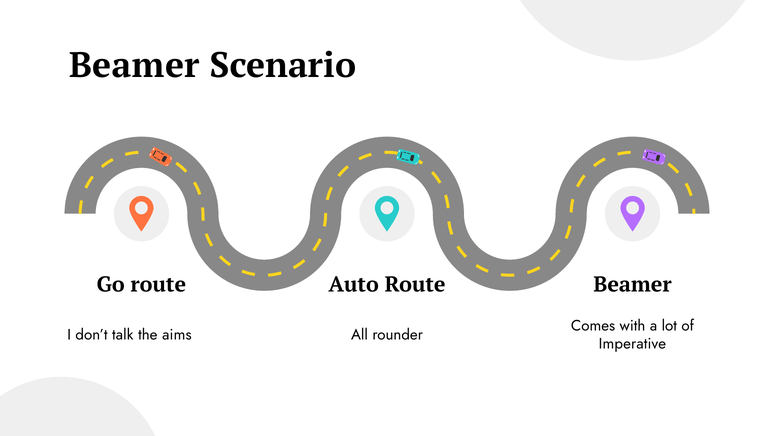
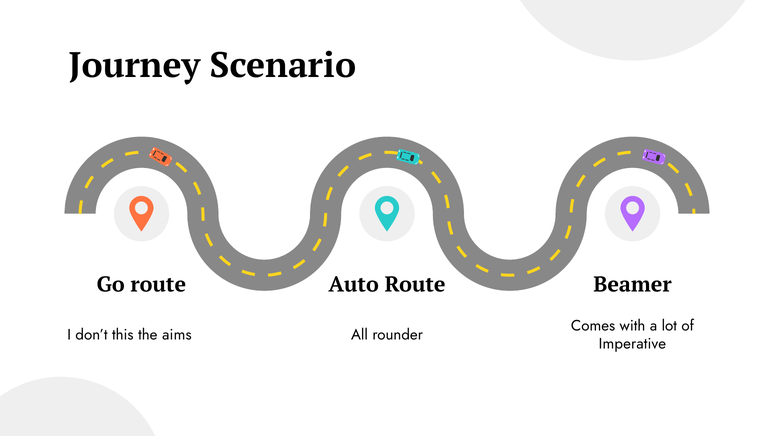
Beamer: Beamer -> Journey (135, 65)
talk: talk -> this (123, 334)
